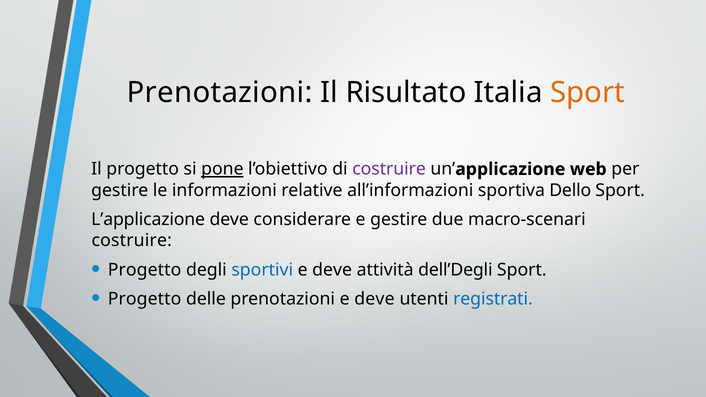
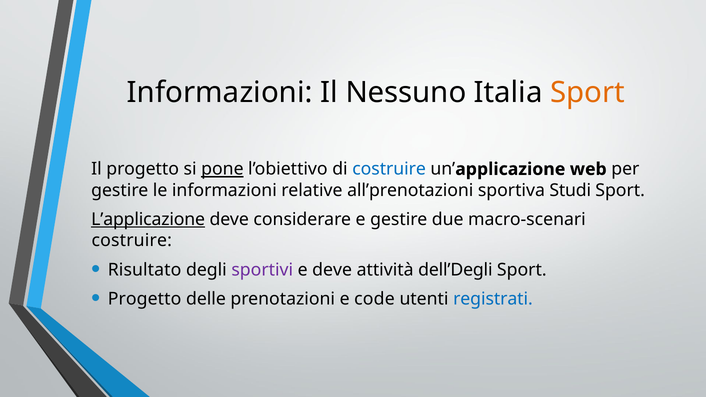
Prenotazioni: Prenotazioni -> Informazioni (220, 93)
Risultato: Risultato -> Nessuno (406, 93)
costruire colour: purple -> blue (389, 169)
all’informazioni: all’informazioni -> all’prenotazioni (410, 190)
Dello: Dello -> Studi (570, 190)
L’applicazione underline: none -> present (148, 220)
Progetto: Progetto -> Risultato (145, 270)
sportivi colour: blue -> purple (262, 270)
prenotazioni e deve: deve -> code (374, 299)
